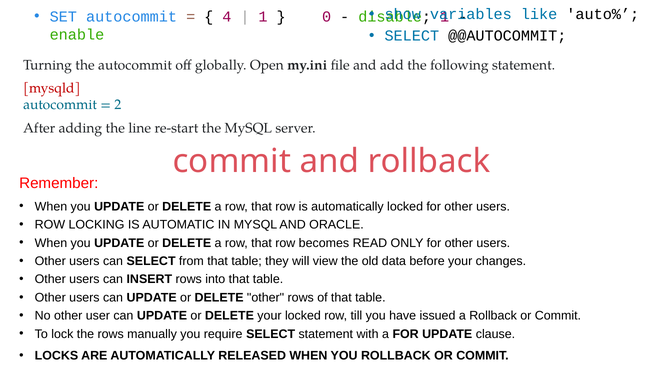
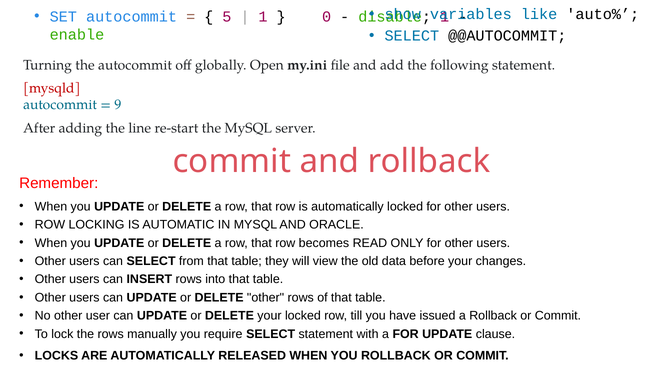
4: 4 -> 5 (227, 17)
2: 2 -> 9 (118, 105)
